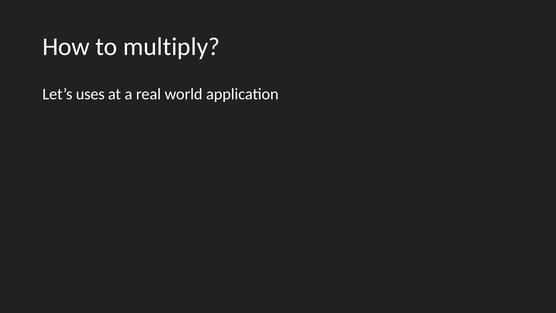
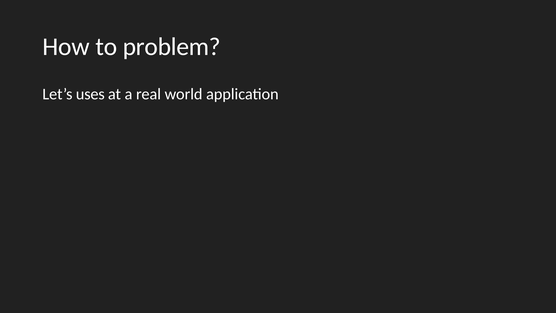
multiply: multiply -> problem (172, 47)
